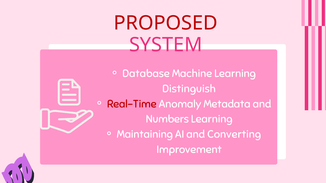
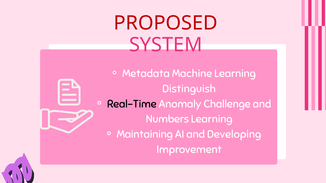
Database: Database -> Metadata (146, 74)
Real-Time colour: red -> black (132, 104)
Metadata: Metadata -> Challenge (227, 104)
Converting: Converting -> Developing (234, 135)
